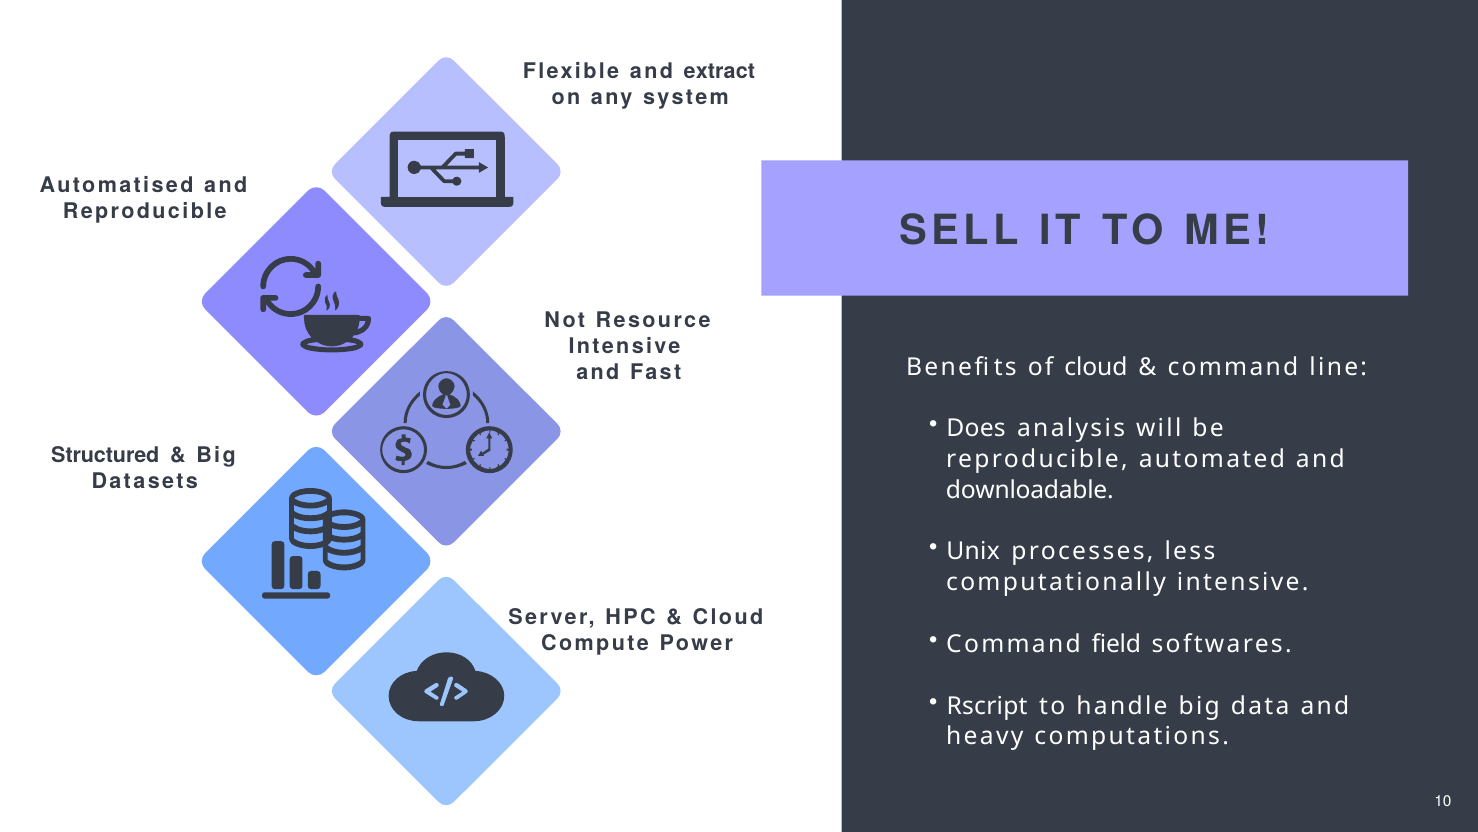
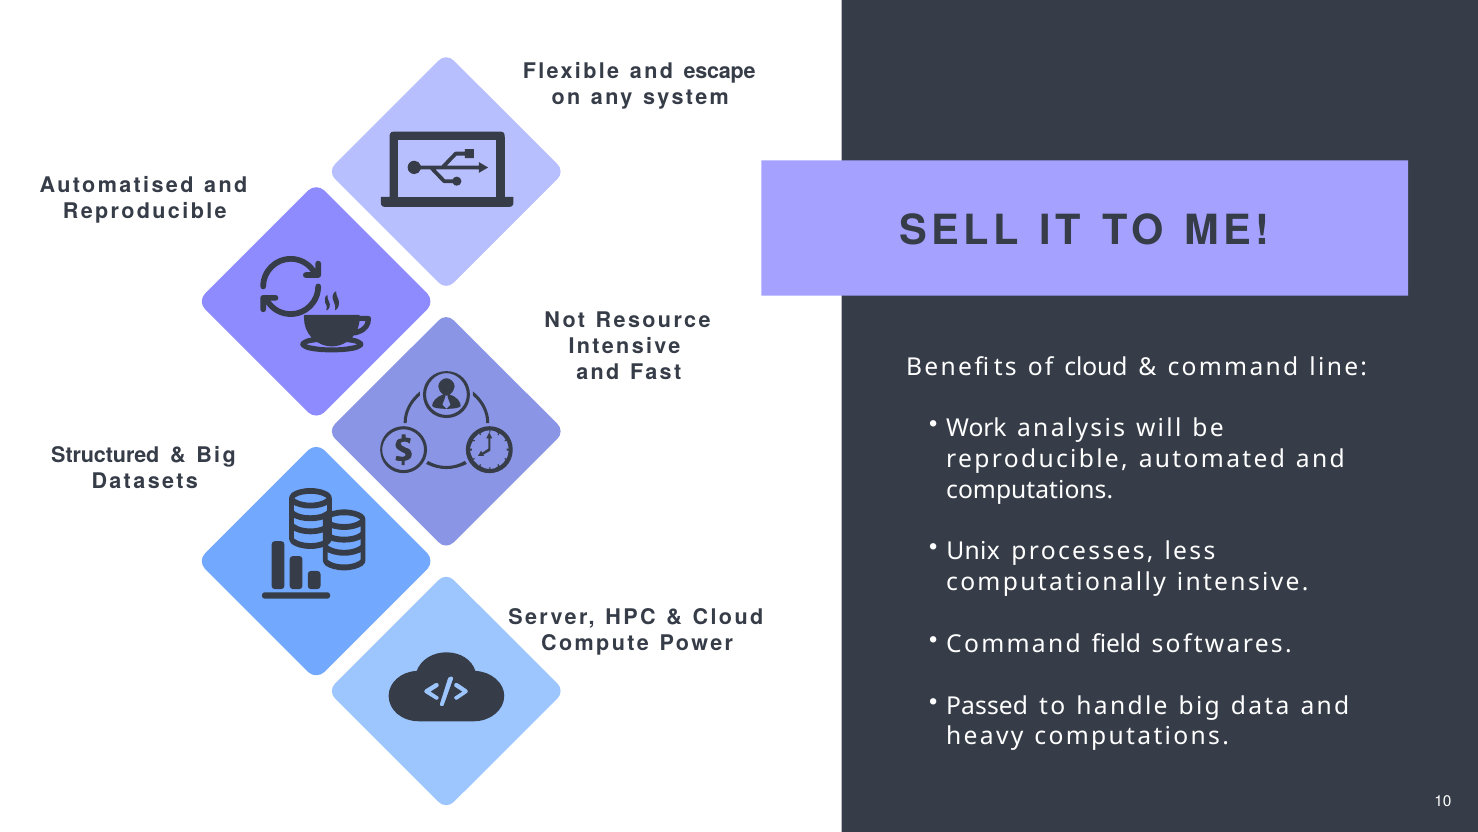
extract: extract -> escape (720, 72)
Does: Does -> Work (976, 428)
downloadable: downloadable -> computations (1030, 490)
Rscript: Rscript -> Passed (987, 706)
